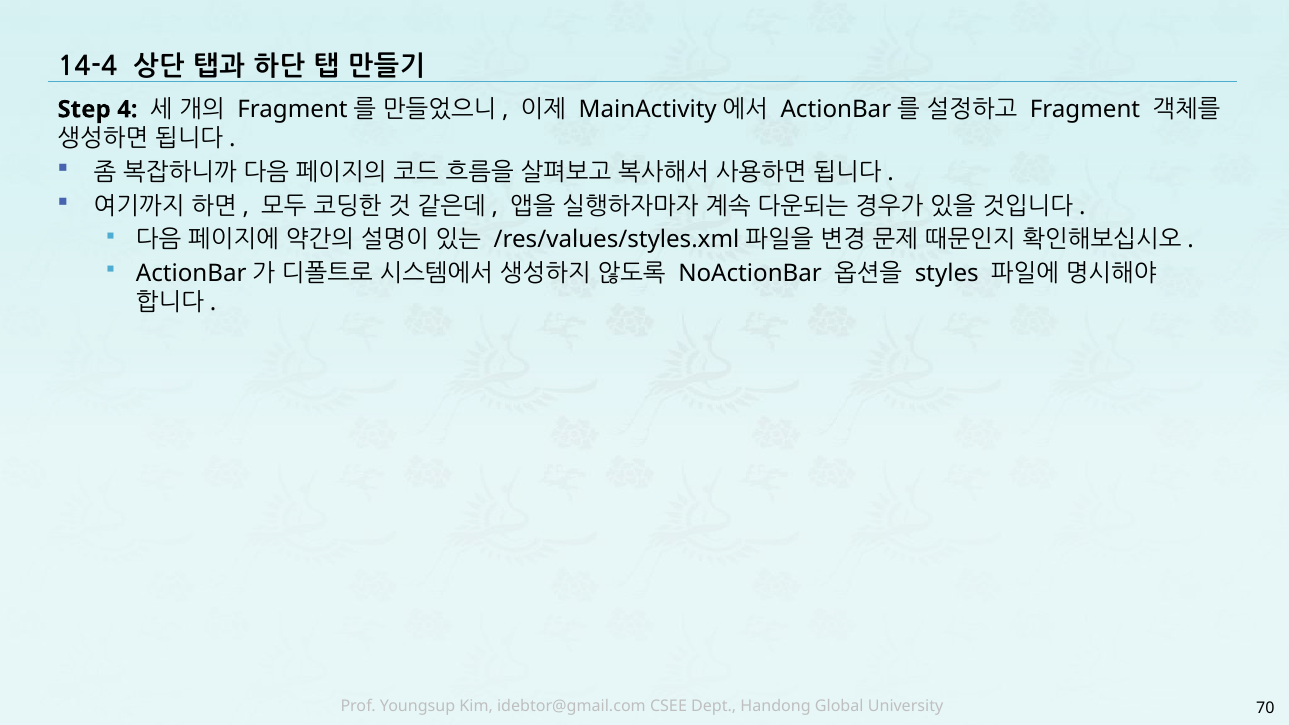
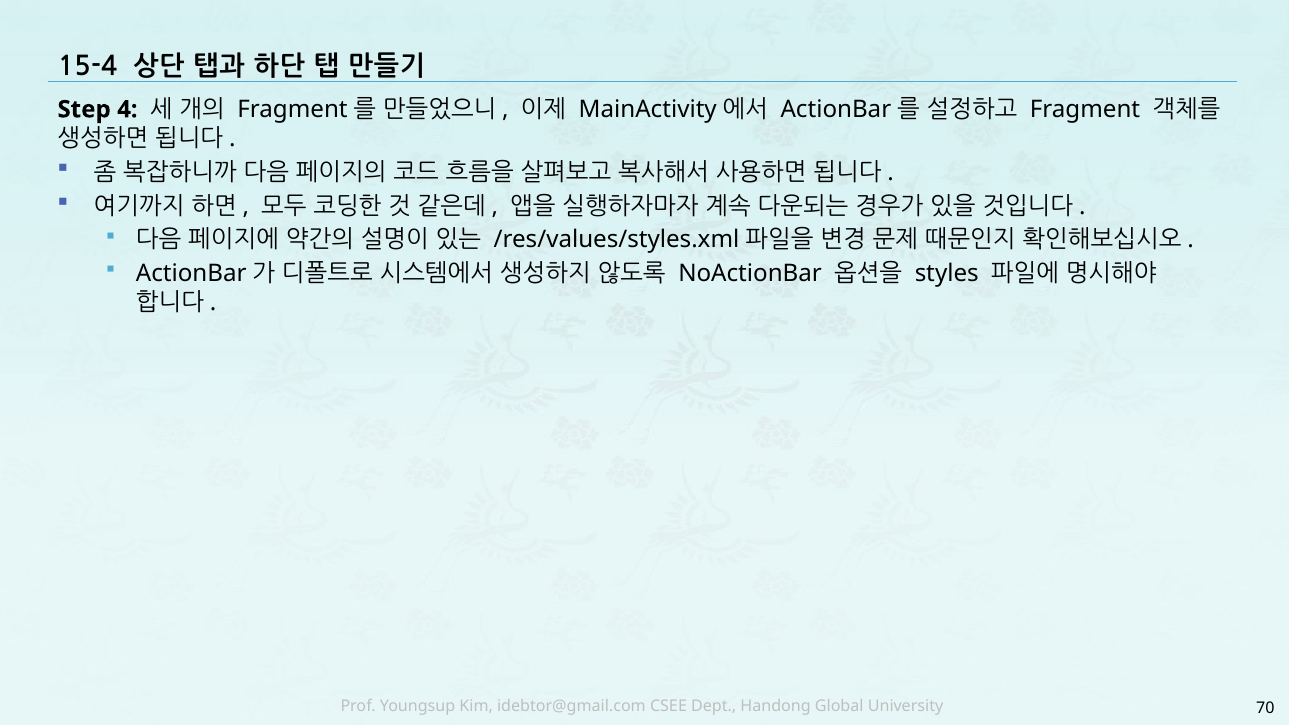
14-4: 14-4 -> 15-4 (88, 66)
